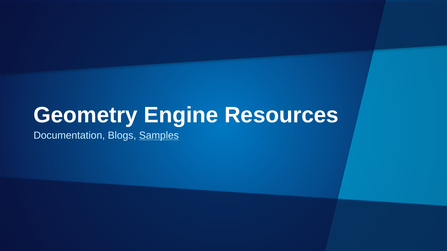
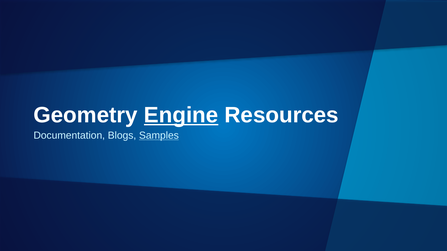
Engine underline: none -> present (181, 115)
